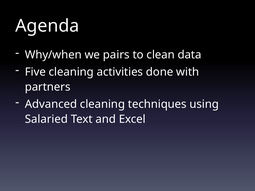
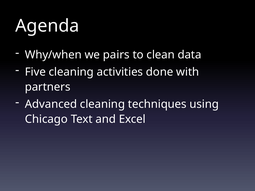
Salaried: Salaried -> Chicago (46, 119)
